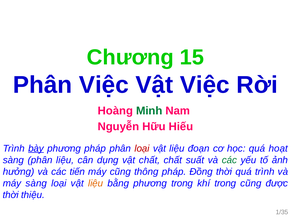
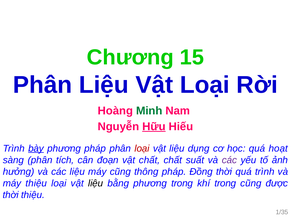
Phân Việc: Việc -> Liệu (104, 85)
Vật Việc: Việc -> Loại (205, 85)
Hữu underline: none -> present (154, 127)
đoạn: đoạn -> dụng (199, 149)
phân liệu: liệu -> tích (65, 160)
dụng: dụng -> đoạn (108, 160)
các colour: green -> purple (229, 160)
các tiến: tiến -> liệu (77, 172)
máy sàng: sàng -> thiệu (36, 183)
liệu colour: orange -> black (96, 183)
